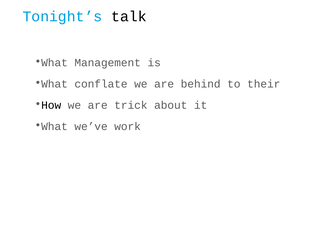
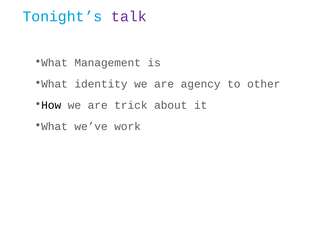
talk colour: black -> purple (129, 17)
conflate: conflate -> identity (101, 84)
behind: behind -> agency (201, 84)
their: their -> other (264, 84)
